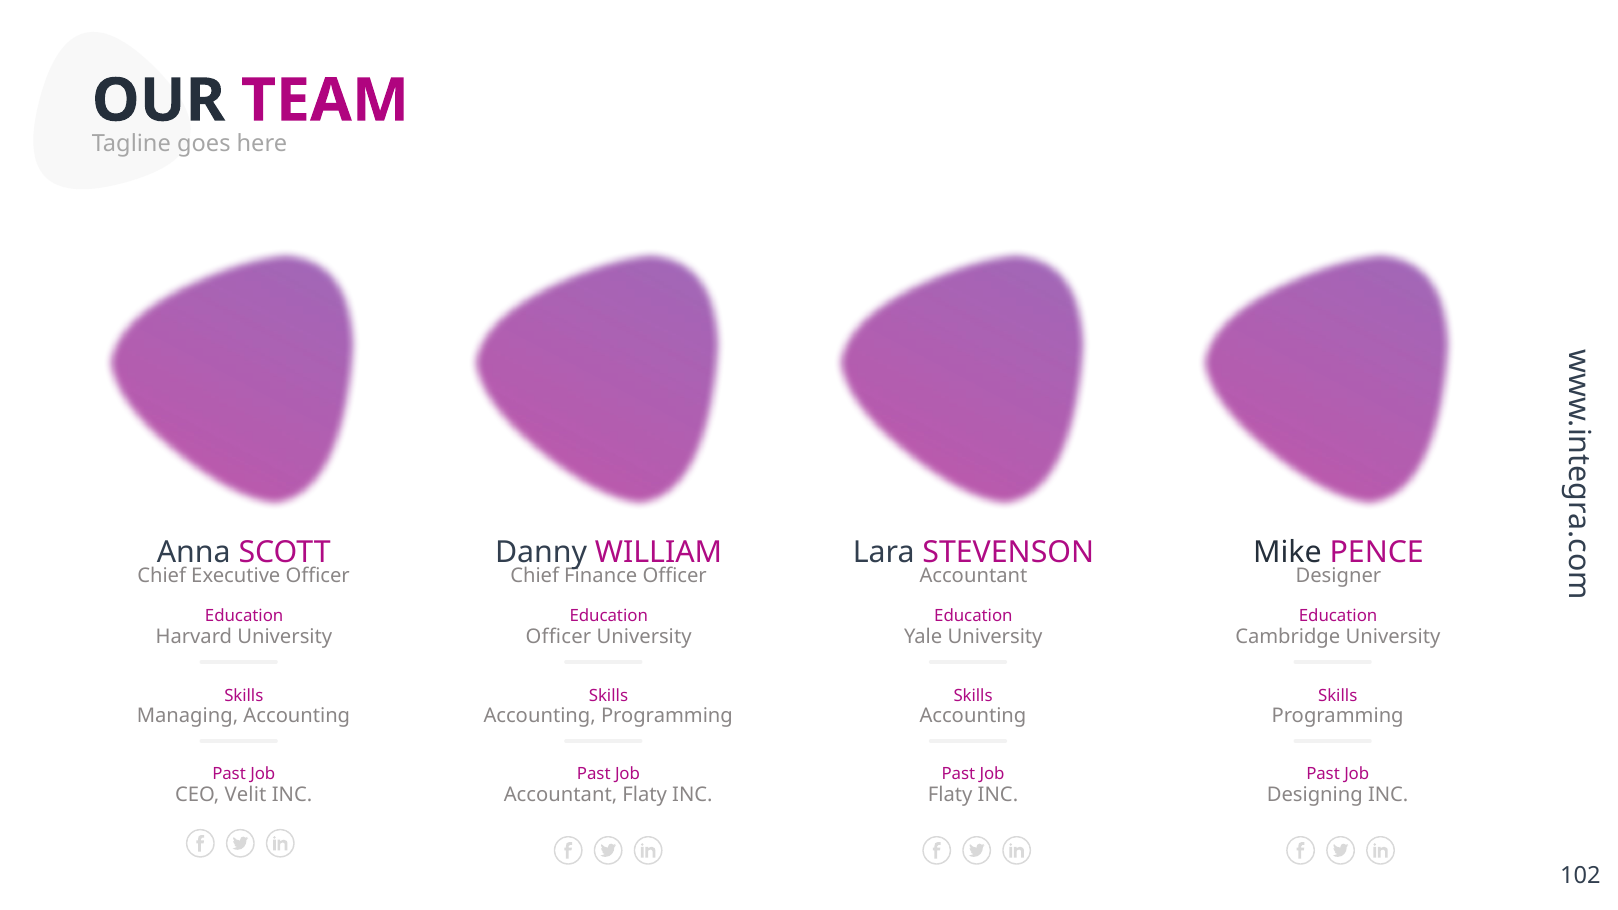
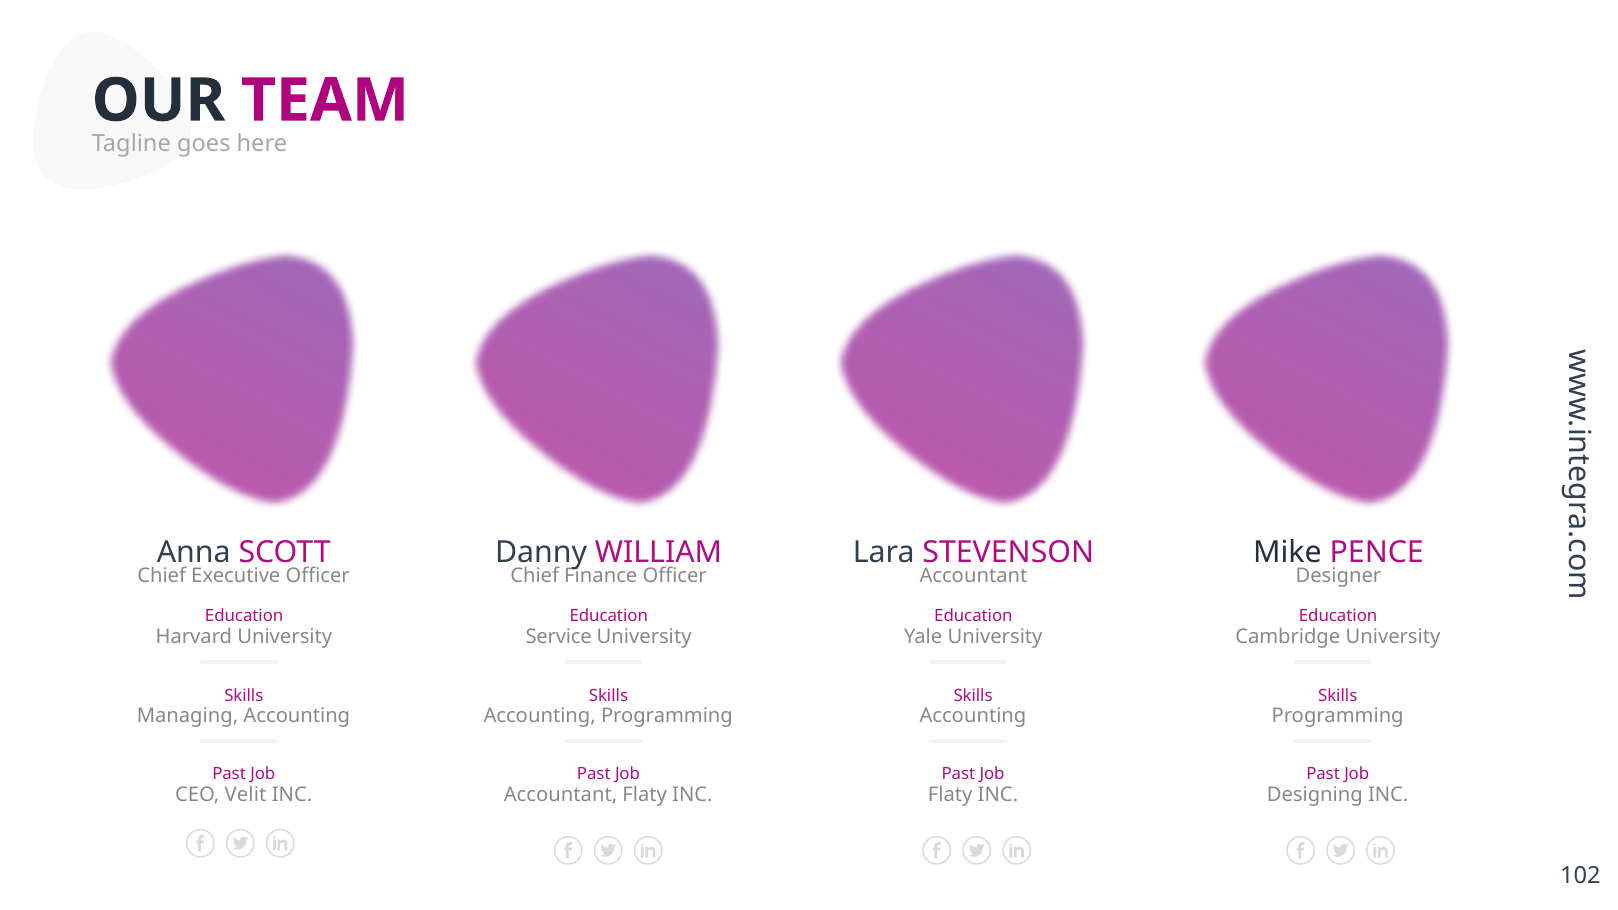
Officer: Officer -> Service (559, 636)
